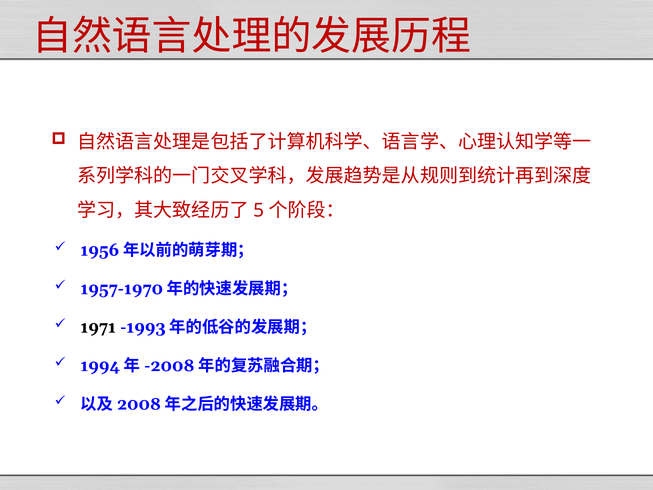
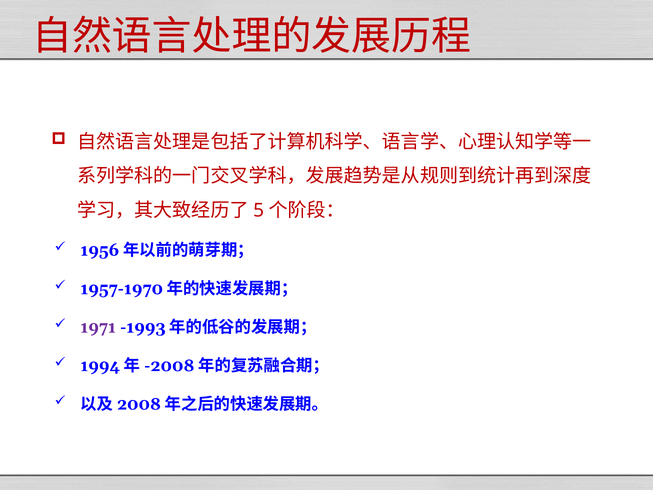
1971 colour: black -> purple (98, 327)
